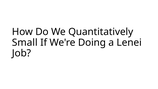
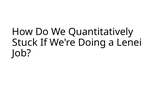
Small: Small -> Stuck (25, 42)
